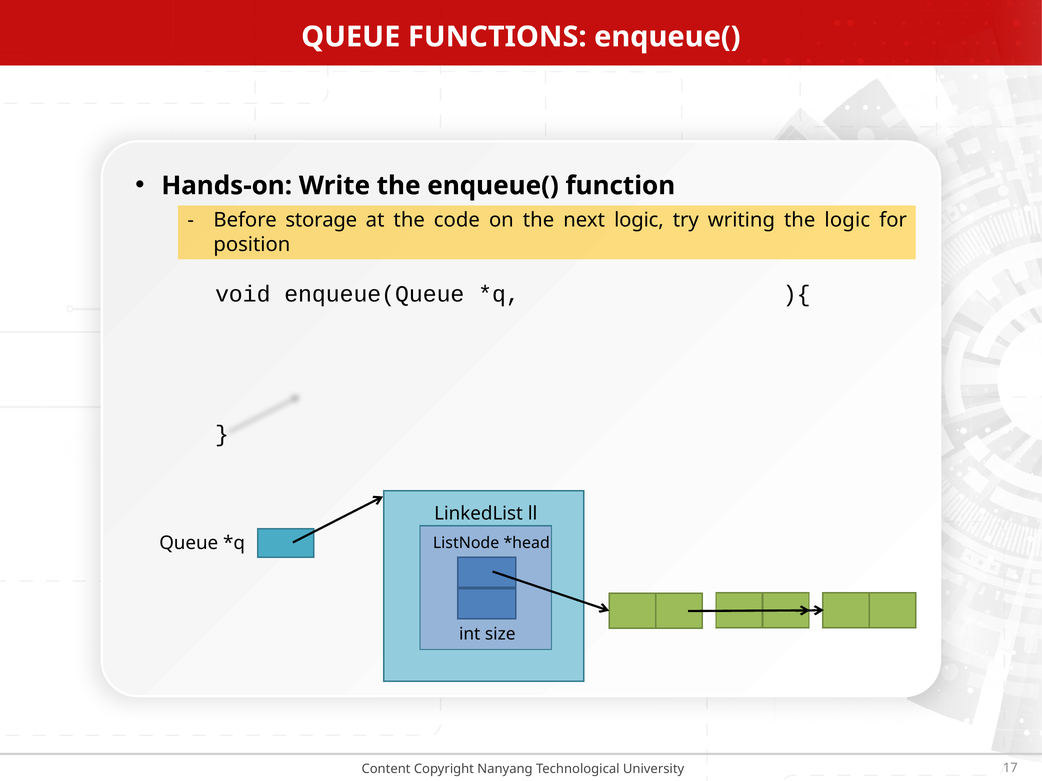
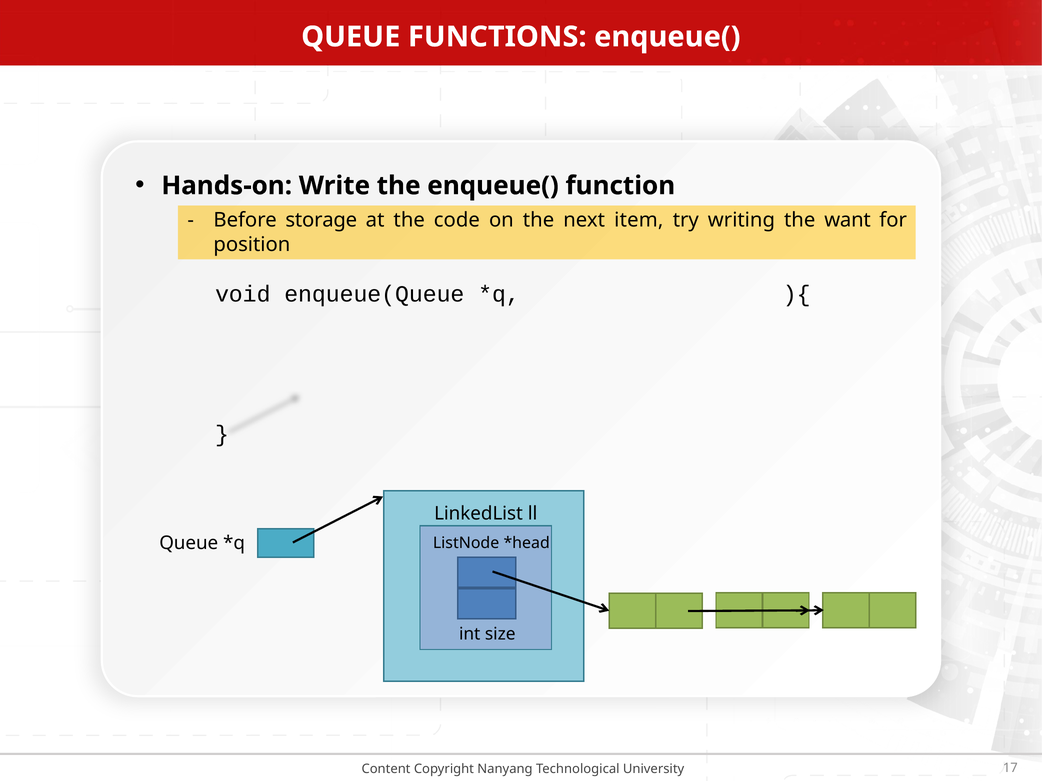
next logic: logic -> item (639, 220)
the logic: logic -> want (848, 220)
